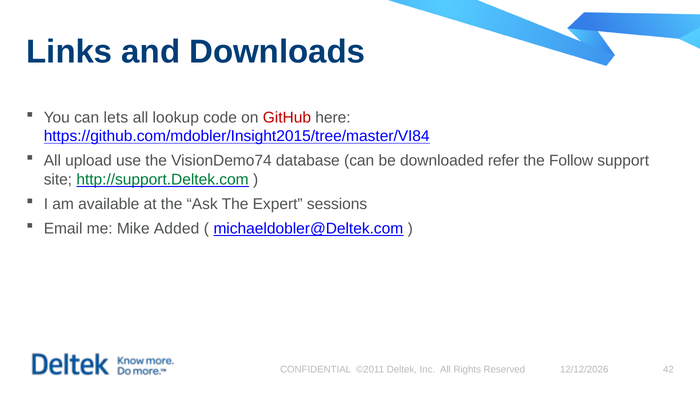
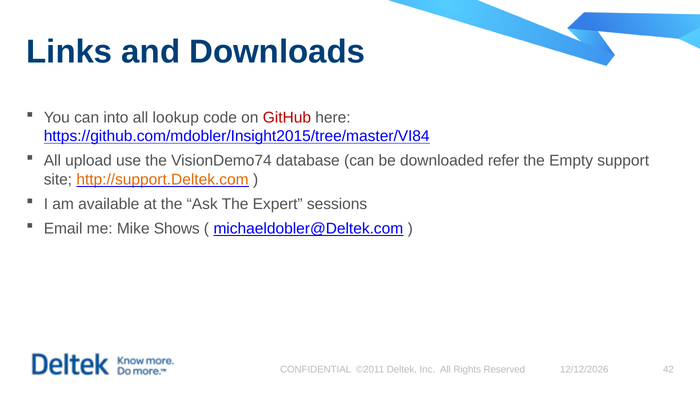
lets: lets -> into (116, 118)
Follow: Follow -> Empty (571, 161)
http://support.Deltek.com colour: green -> orange (163, 179)
Added: Added -> Shows (177, 228)
